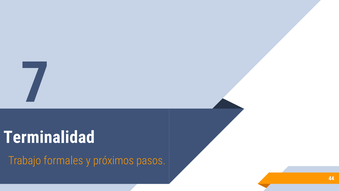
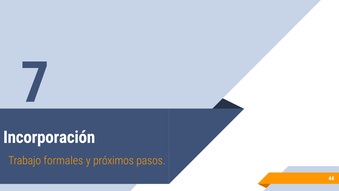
Terminalidad: Terminalidad -> Incorporación (49, 137)
